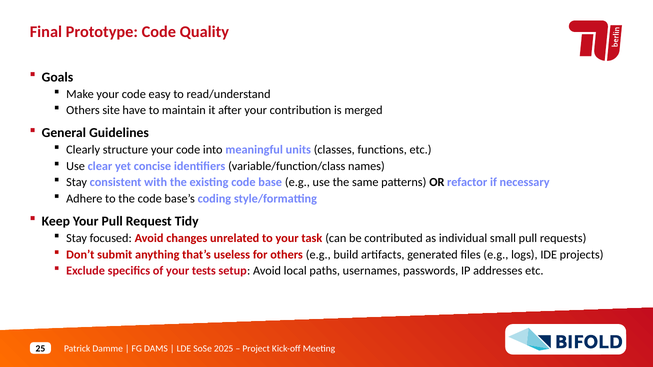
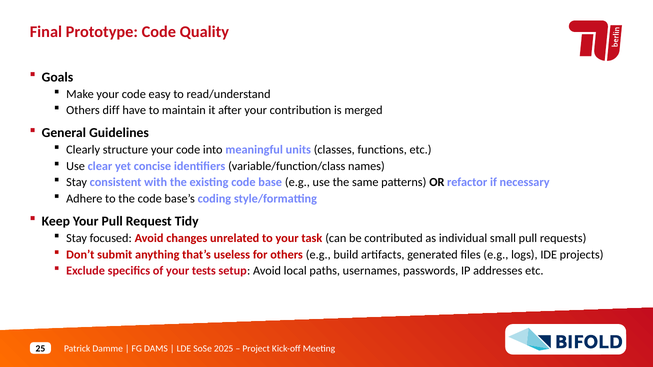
site: site -> diff (111, 110)
